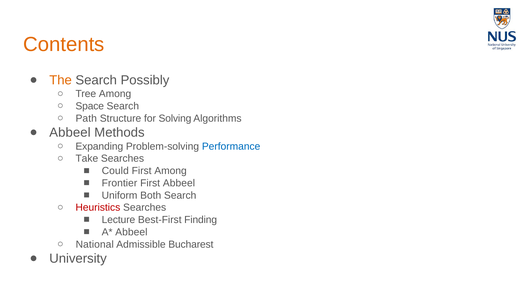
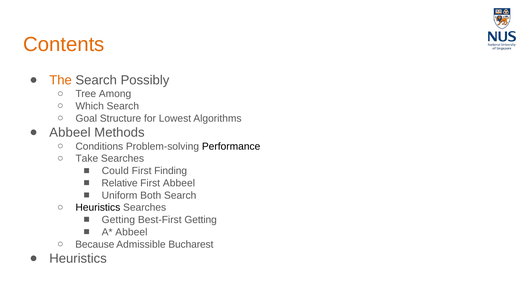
Space: Space -> Which (90, 106)
Path: Path -> Goal (86, 118)
Solving: Solving -> Lowest (175, 118)
Expanding: Expanding -> Conditions (99, 146)
Performance colour: blue -> black (231, 146)
First Among: Among -> Finding (171, 171)
Frontier: Frontier -> Relative (120, 183)
Heuristics colour: red -> black (98, 207)
Lecture: Lecture -> Getting (118, 220)
Best-First Finding: Finding -> Getting (201, 220)
National: National -> Because (95, 244)
University: University -> Heuristics (78, 258)
